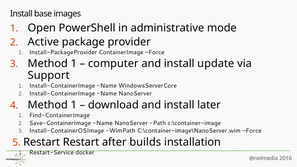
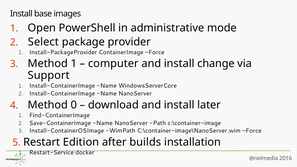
Active: Active -> Select (43, 42)
update: update -> change (216, 64)
1: 1 -> 0 (74, 105)
Restart Restart: Restart -> Edition (81, 142)
